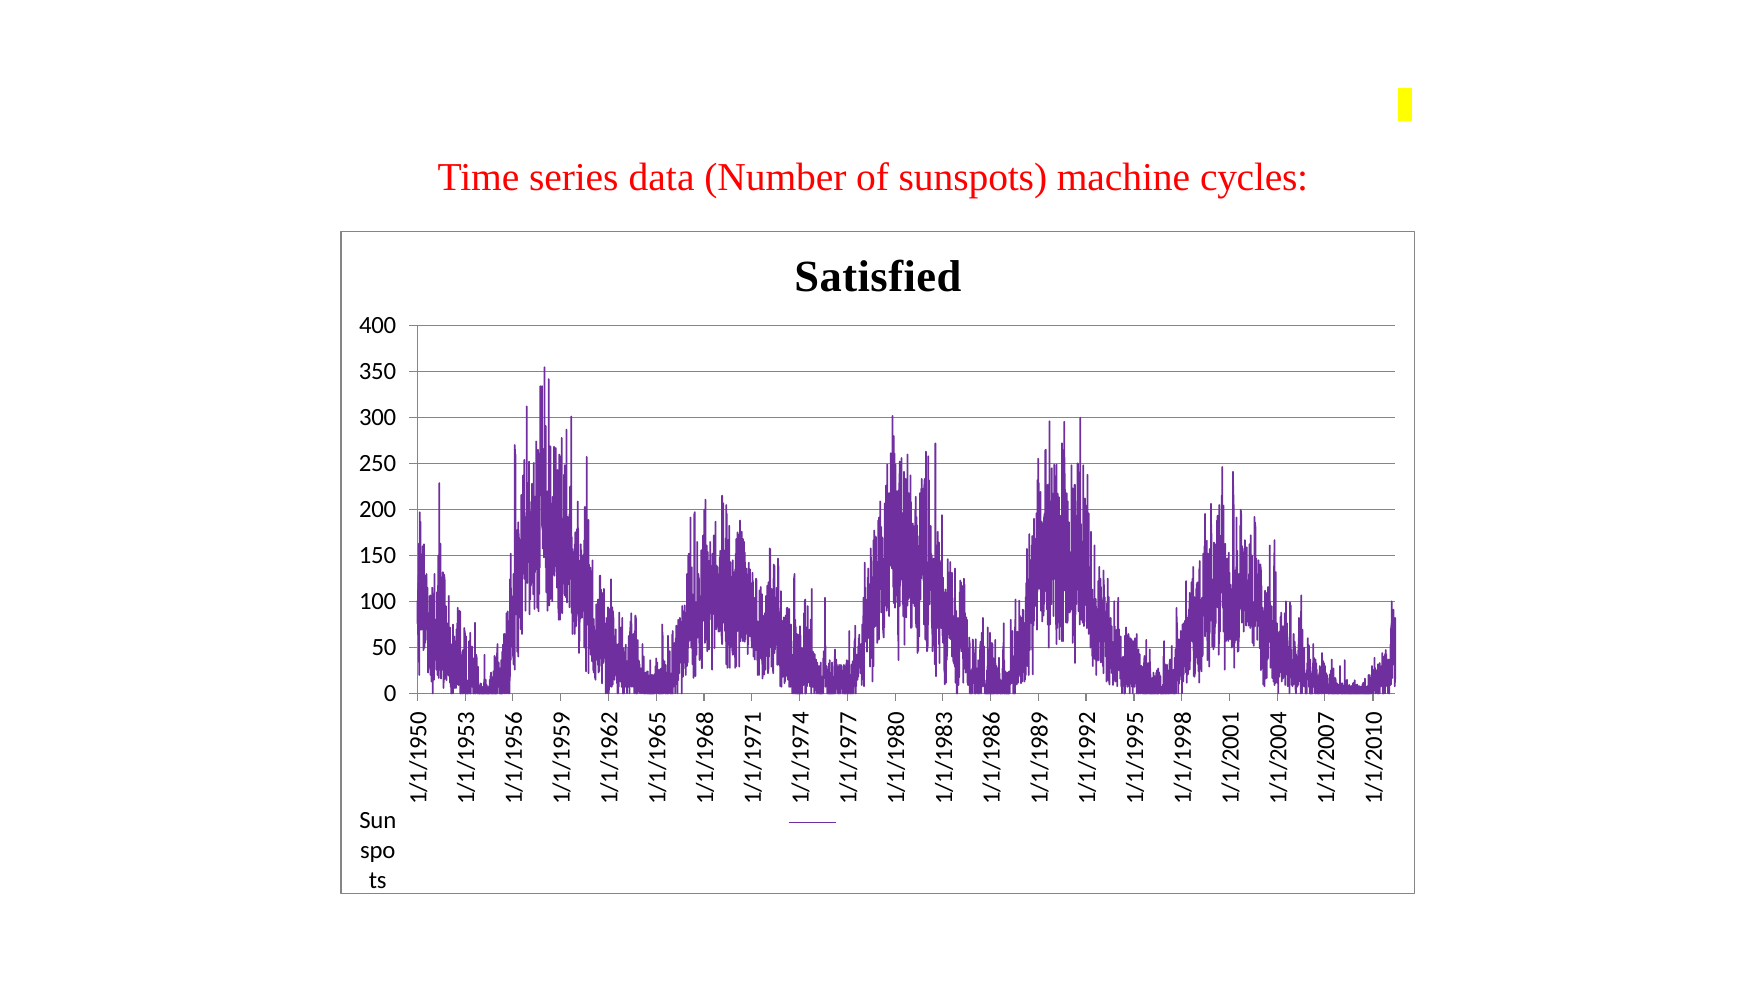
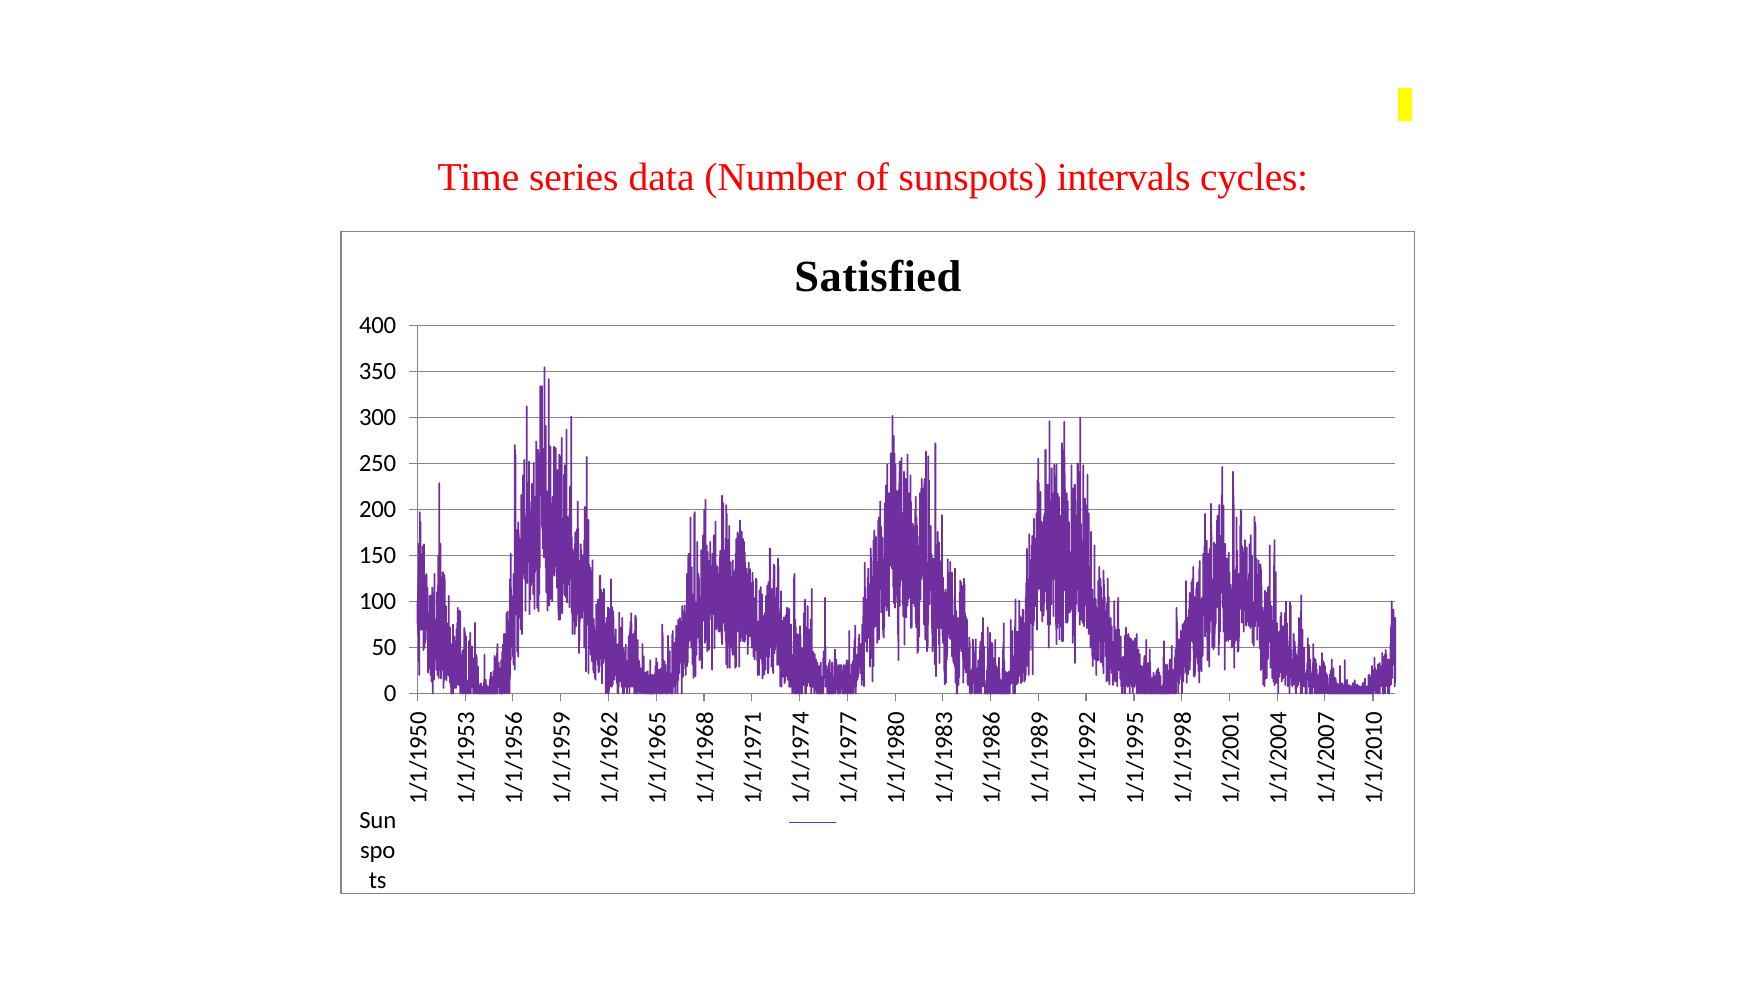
machine: machine -> intervals (1124, 177)
